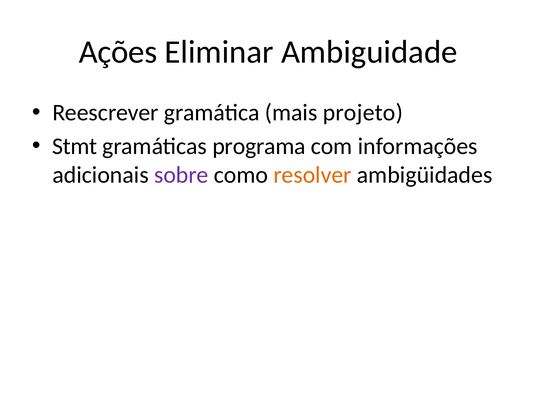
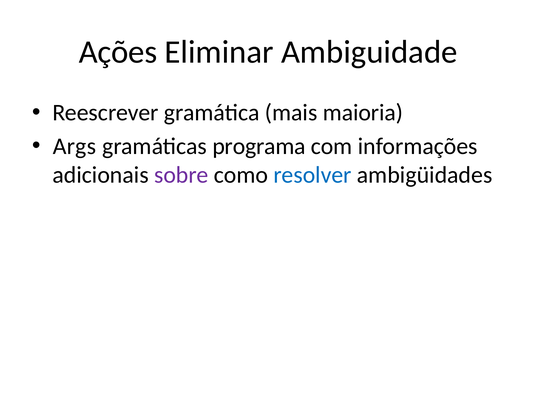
projeto: projeto -> maioria (363, 113)
Stmt: Stmt -> Args (74, 146)
resolver colour: orange -> blue (312, 175)
